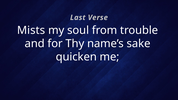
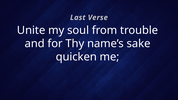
Mists: Mists -> Unite (31, 30)
